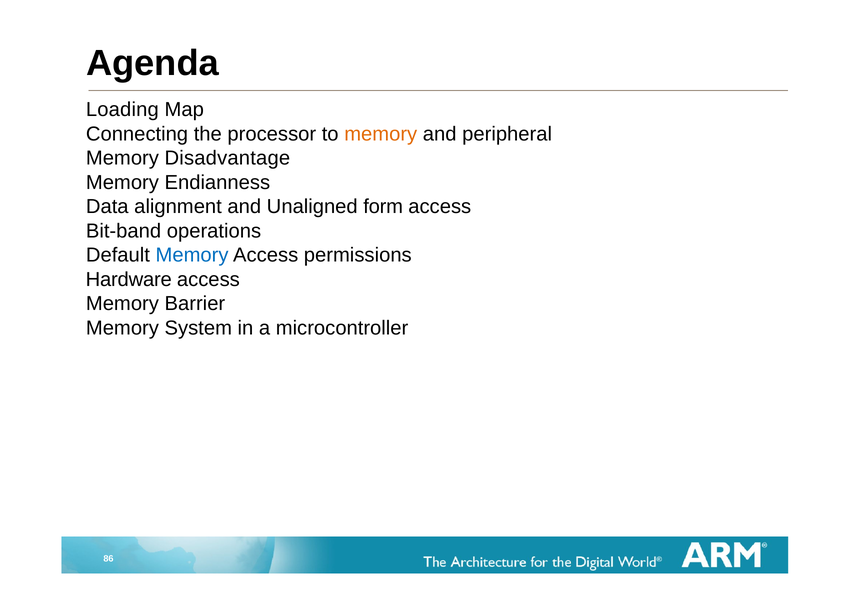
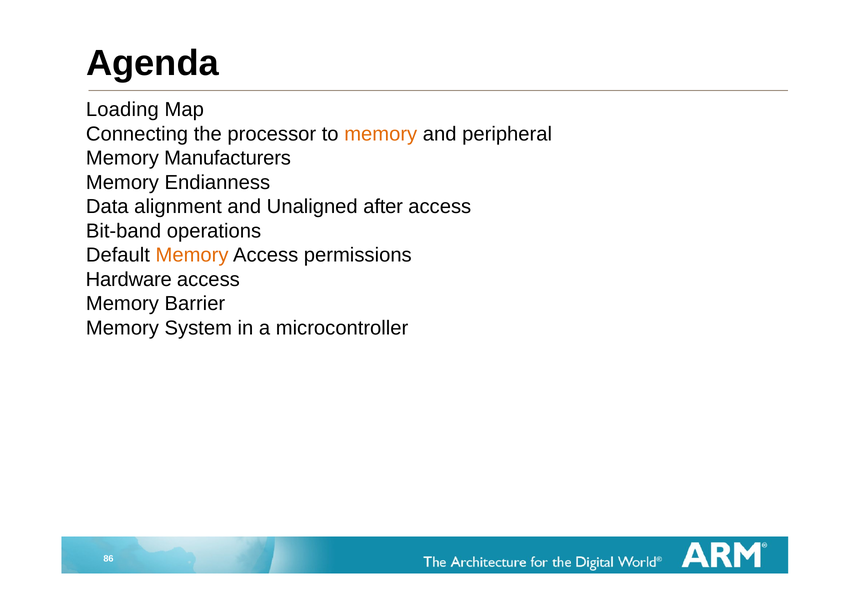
Disadvantage: Disadvantage -> Manufacturers (228, 158)
form: form -> after (383, 207)
Memory colour: blue -> orange (192, 255)
